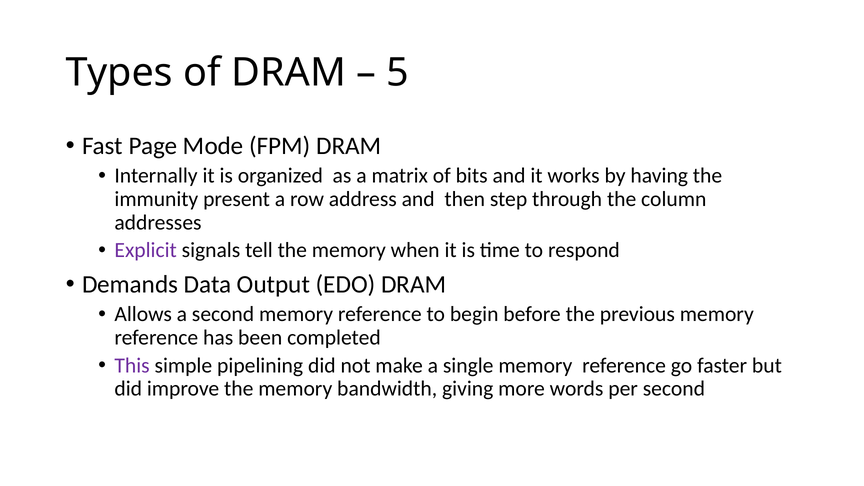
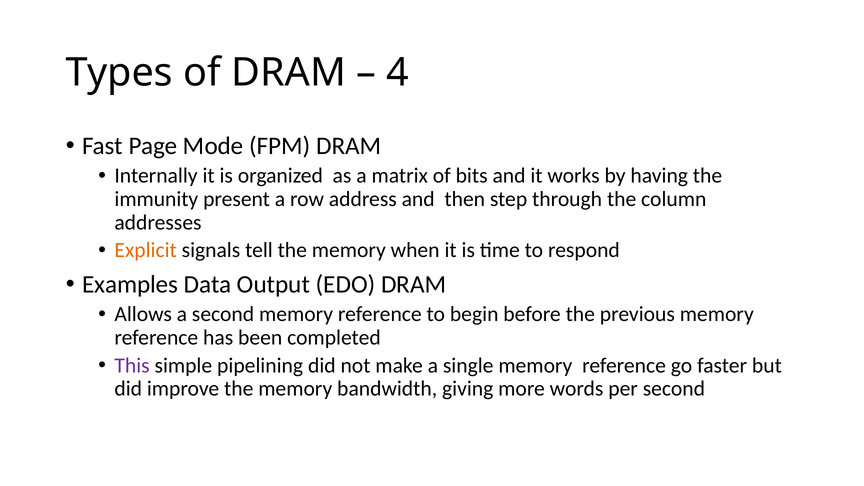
5: 5 -> 4 (398, 73)
Explicit colour: purple -> orange (146, 250)
Demands: Demands -> Examples (130, 285)
